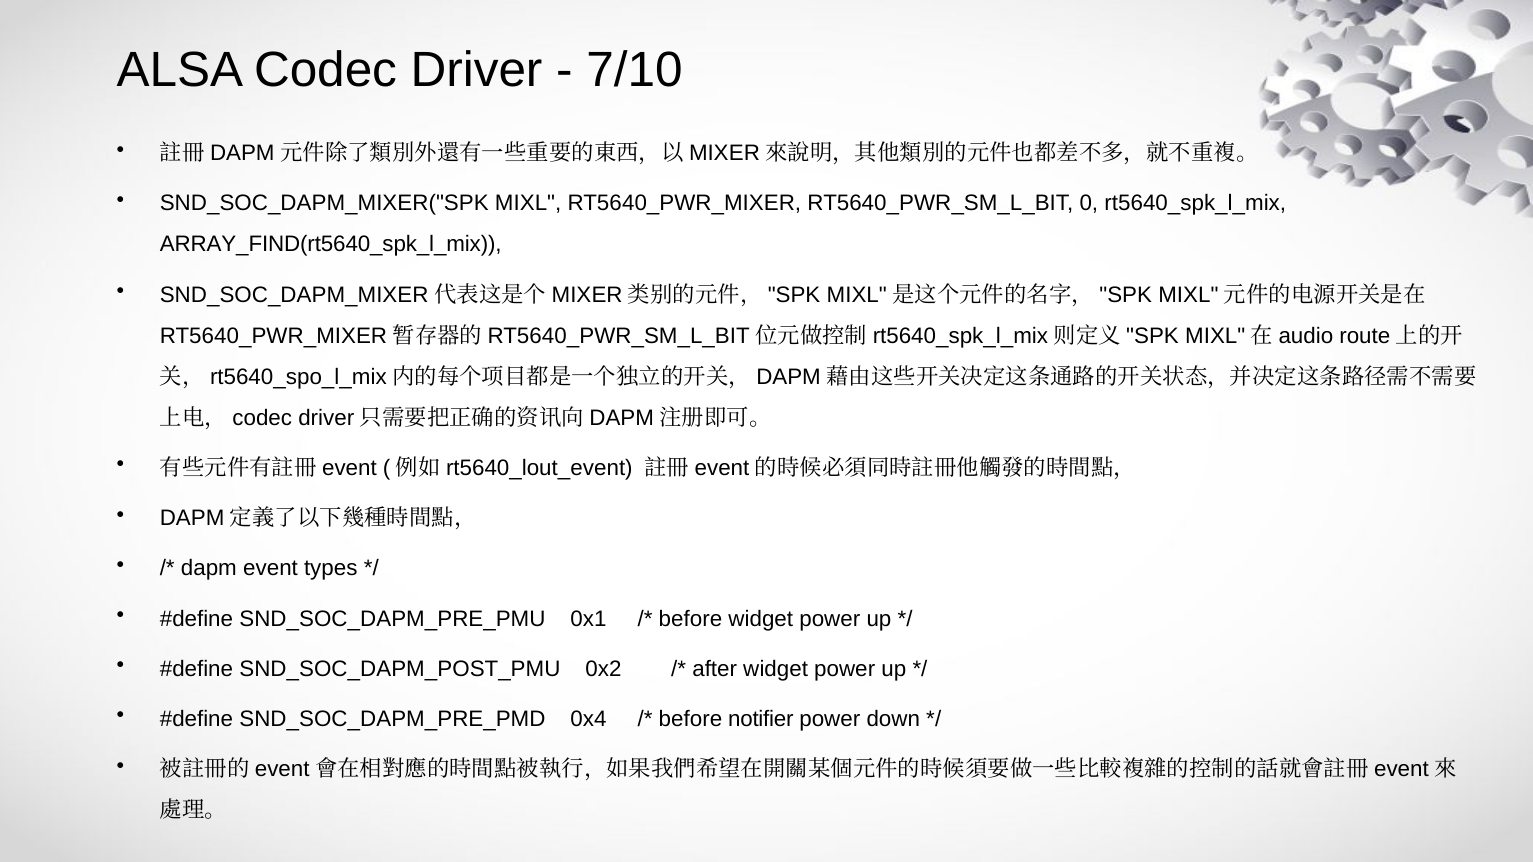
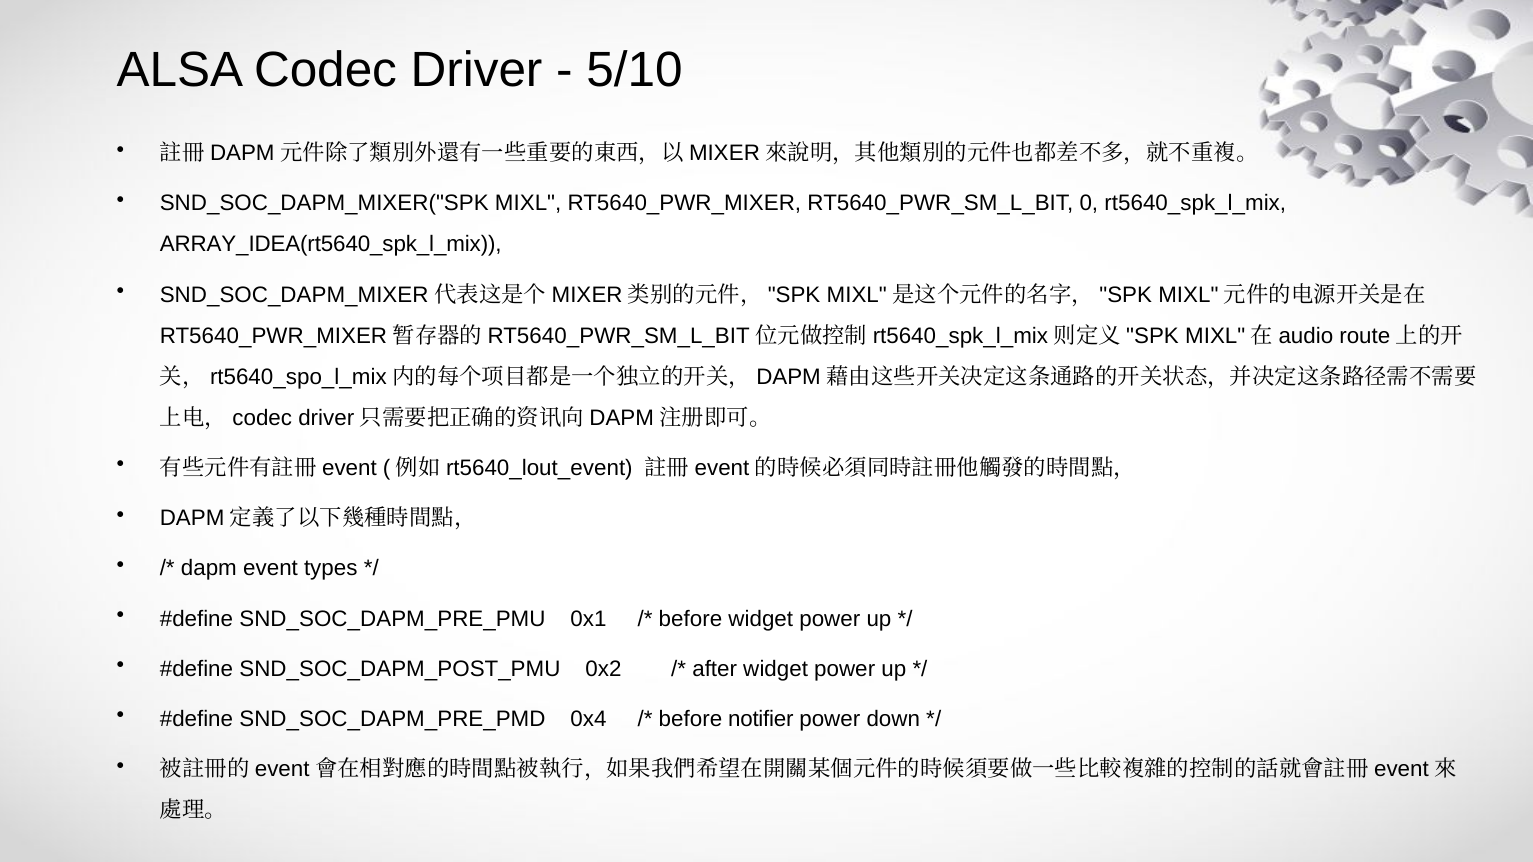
7/10: 7/10 -> 5/10 (634, 70)
ARRAY_FIND(rt5640_spk_l_mix: ARRAY_FIND(rt5640_spk_l_mix -> ARRAY_IDEA(rt5640_spk_l_mix (331, 245)
